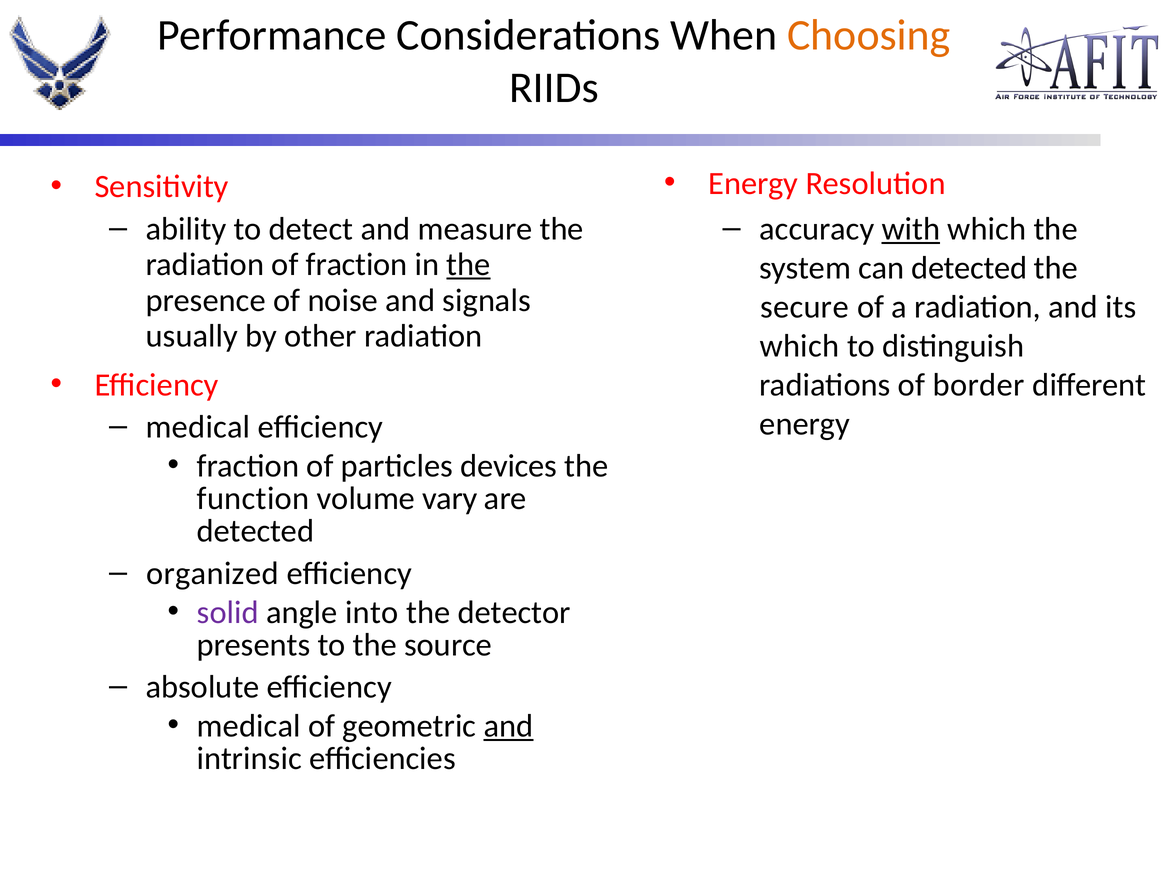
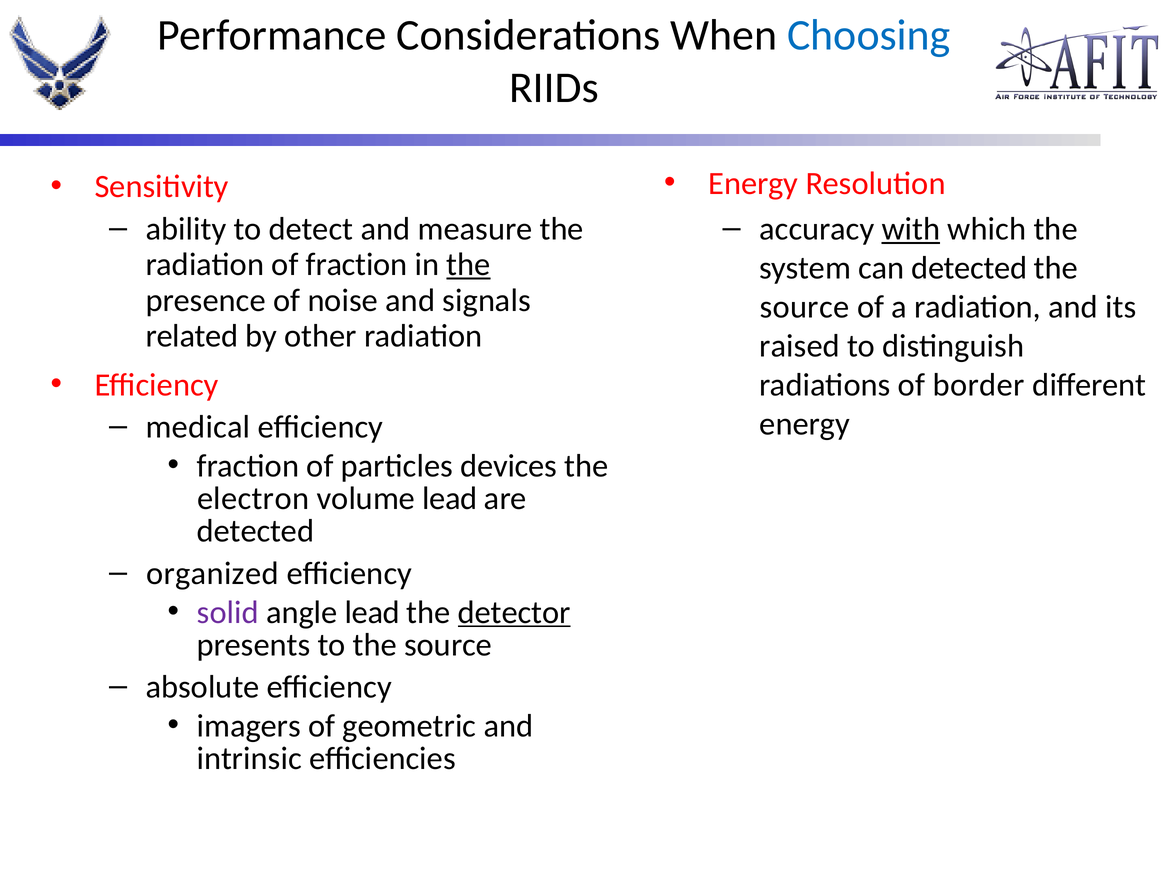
Choosing colour: orange -> blue (869, 35)
secure: secure -> source (804, 307)
usually: usually -> related (192, 336)
which: which -> raised (800, 346)
function: function -> electron (253, 498)
volume vary: vary -> lead (450, 498)
angle into: into -> lead (372, 612)
detector underline: none -> present (514, 612)
medical: medical -> imagers (249, 726)
and underline: present -> none (508, 726)
